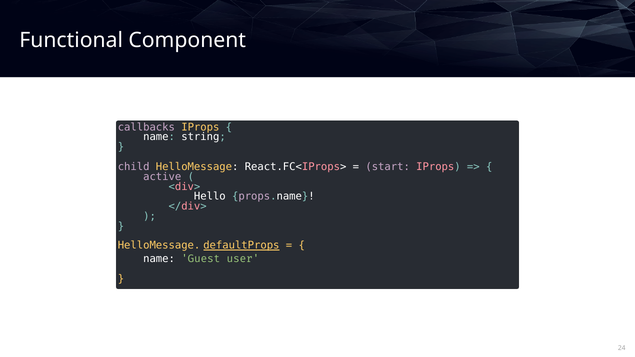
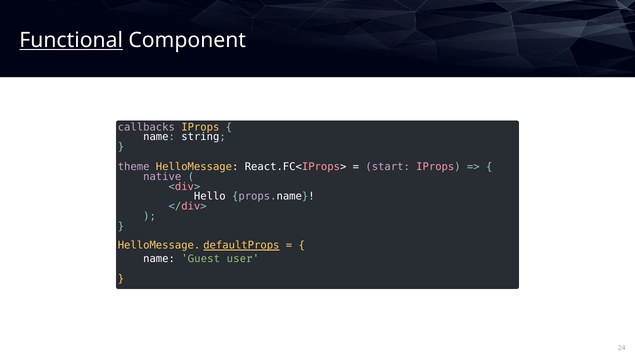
Functional underline: none -> present (71, 40)
child: child -> theme (134, 167)
active: active -> native (162, 177)
